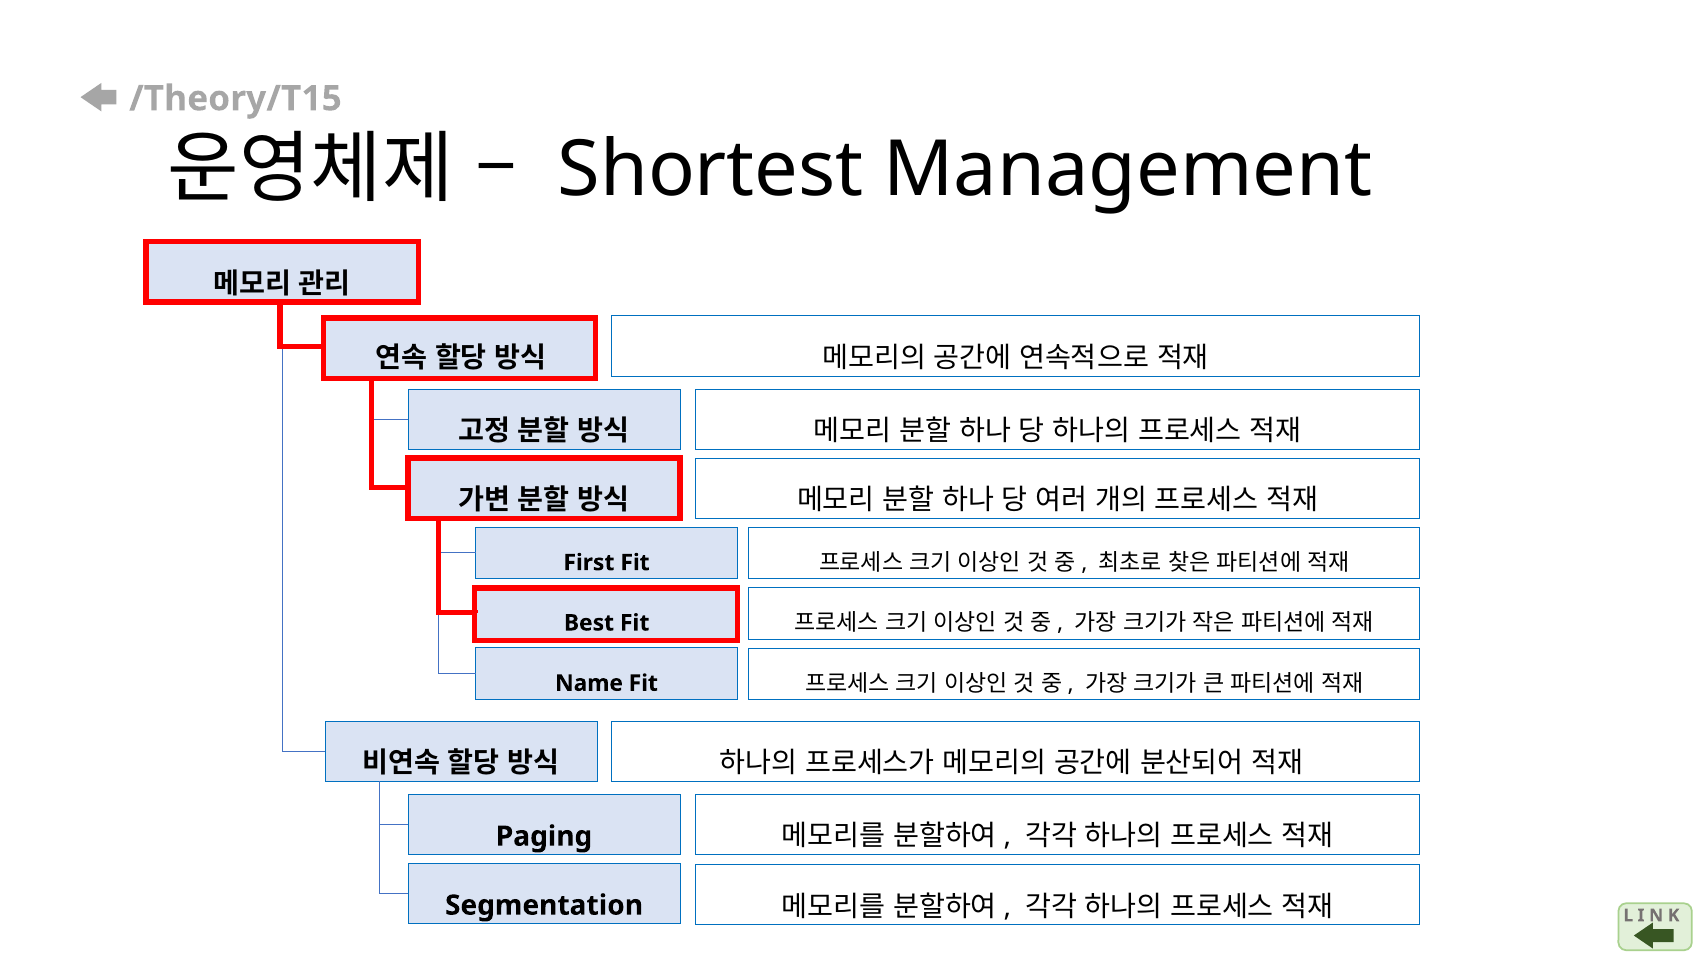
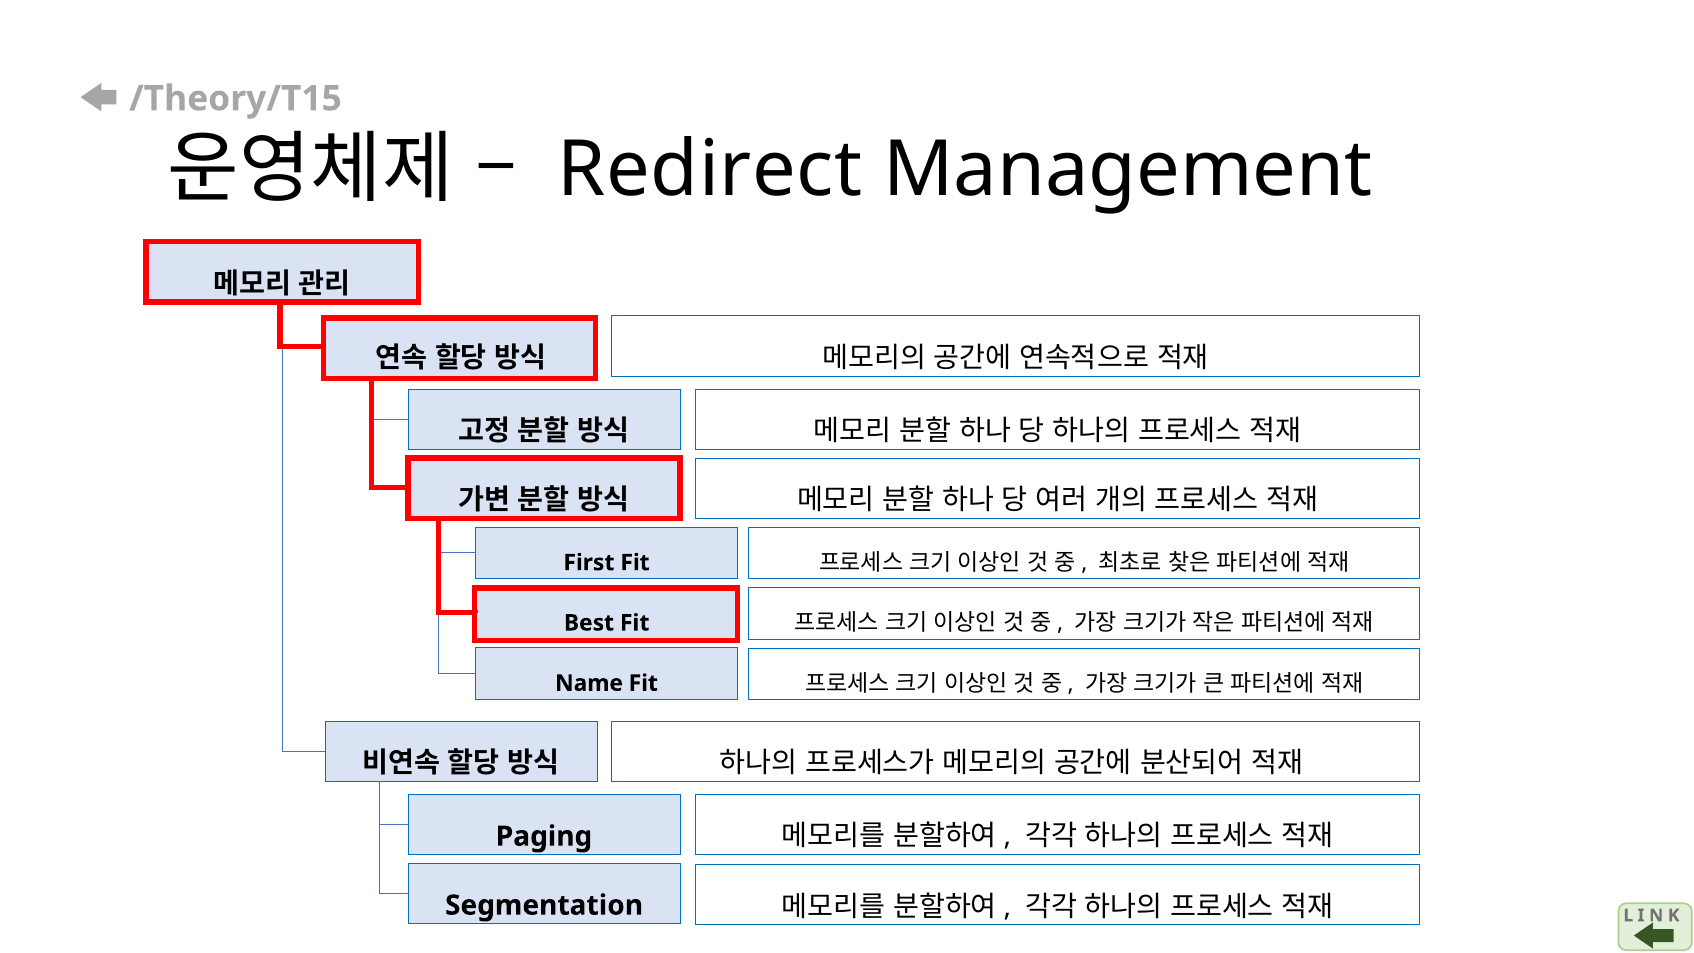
Shortest: Shortest -> Redirect (710, 169)
